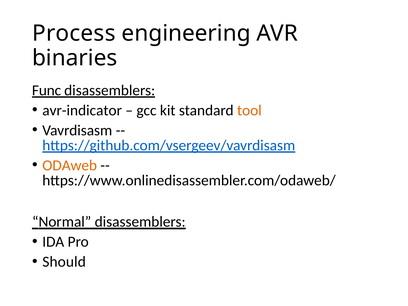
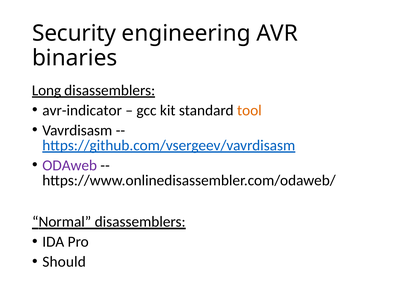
Process: Process -> Security (74, 33)
Func: Func -> Long (47, 90)
ODAweb colour: orange -> purple (70, 165)
